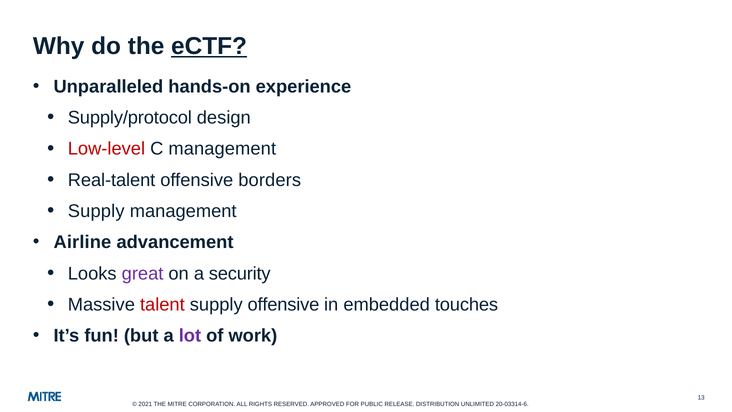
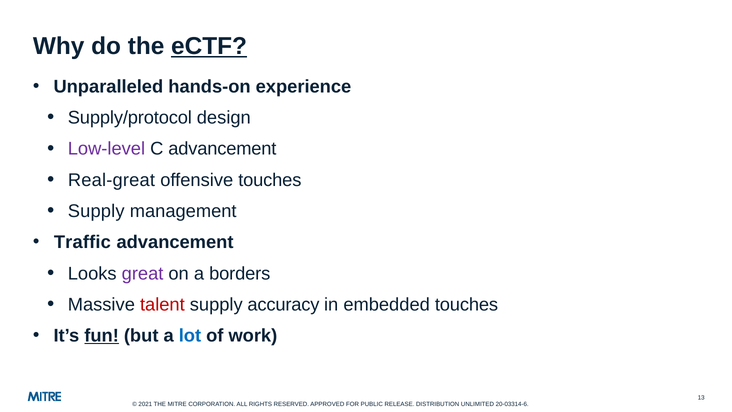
Low-level colour: red -> purple (106, 149)
C management: management -> advancement (222, 149)
Real-talent: Real-talent -> Real-great (111, 180)
offensive borders: borders -> touches (270, 180)
Airline: Airline -> Traffic (82, 242)
security: security -> borders (240, 273)
supply offensive: offensive -> accuracy (283, 304)
fun underline: none -> present (102, 336)
lot colour: purple -> blue (190, 336)
